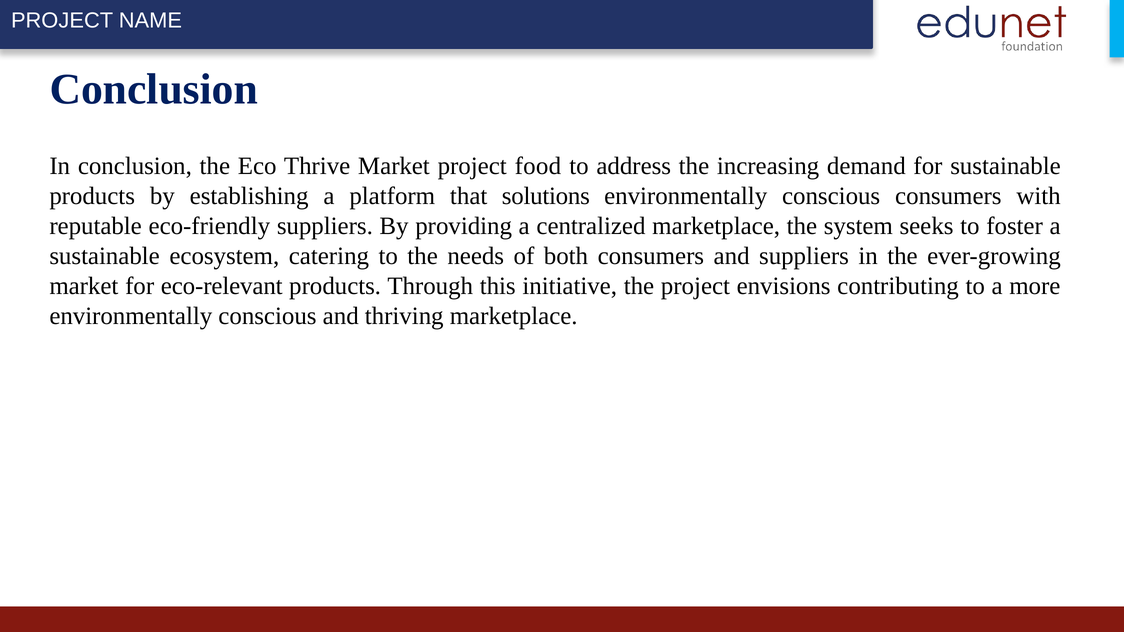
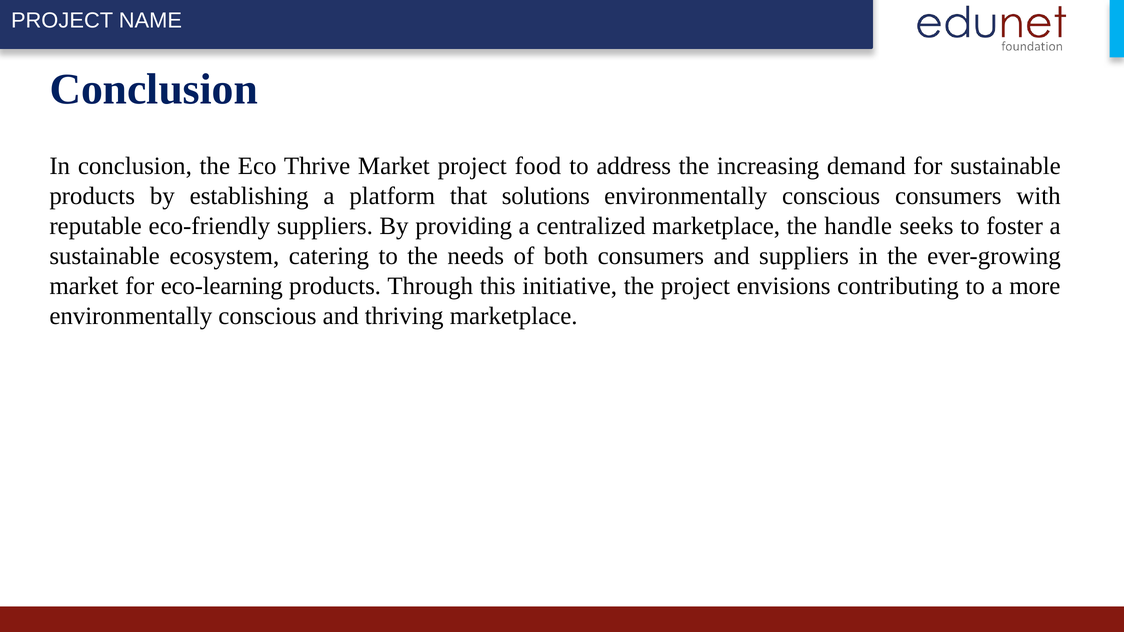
system: system -> handle (858, 226)
eco-relevant: eco-relevant -> eco-learning (222, 286)
